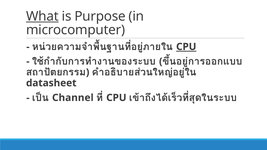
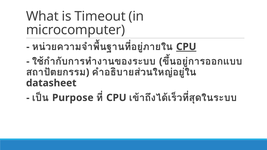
What underline: present -> none (42, 16)
Purpose: Purpose -> Timeout (100, 16)
Channel: Channel -> Purpose (73, 98)
